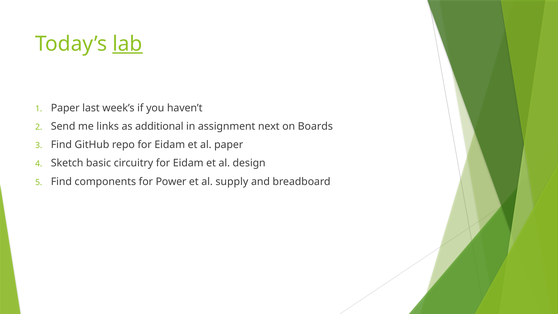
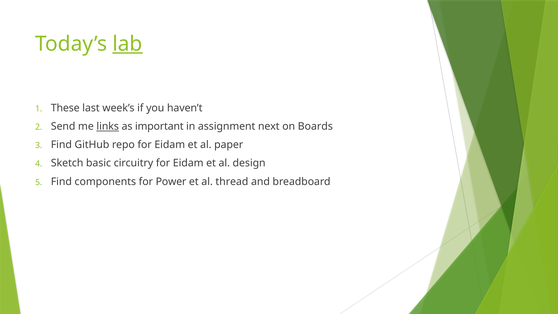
Paper: Paper -> These (65, 108)
links underline: none -> present (108, 126)
additional: additional -> important (159, 126)
supply: supply -> thread (232, 181)
